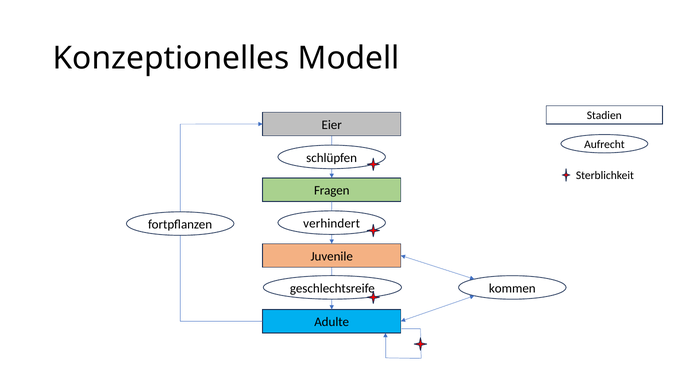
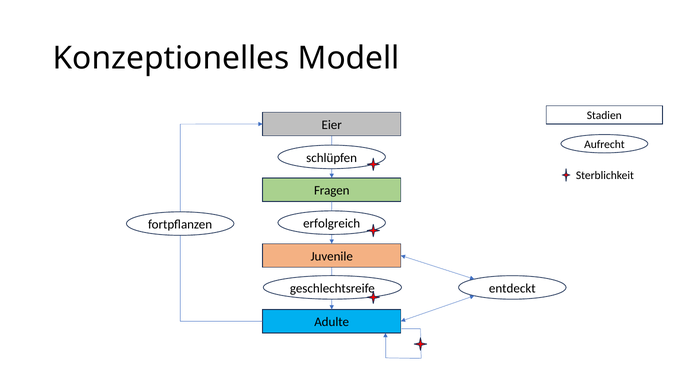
verhindert: verhindert -> erfolgreich (332, 223)
kommen: kommen -> entdeckt (512, 288)
